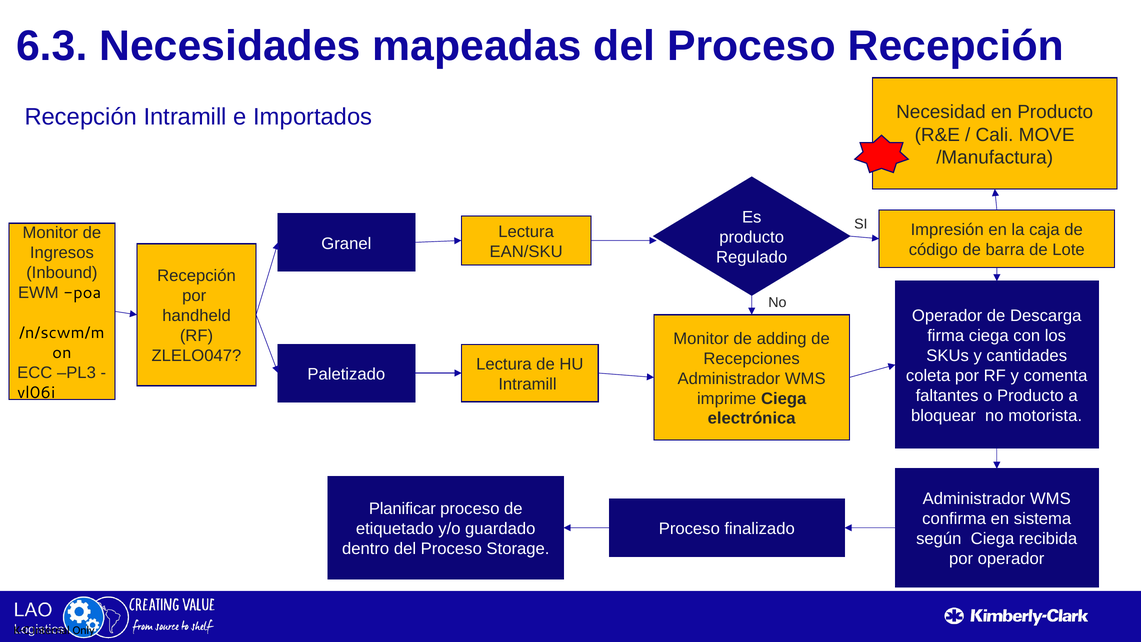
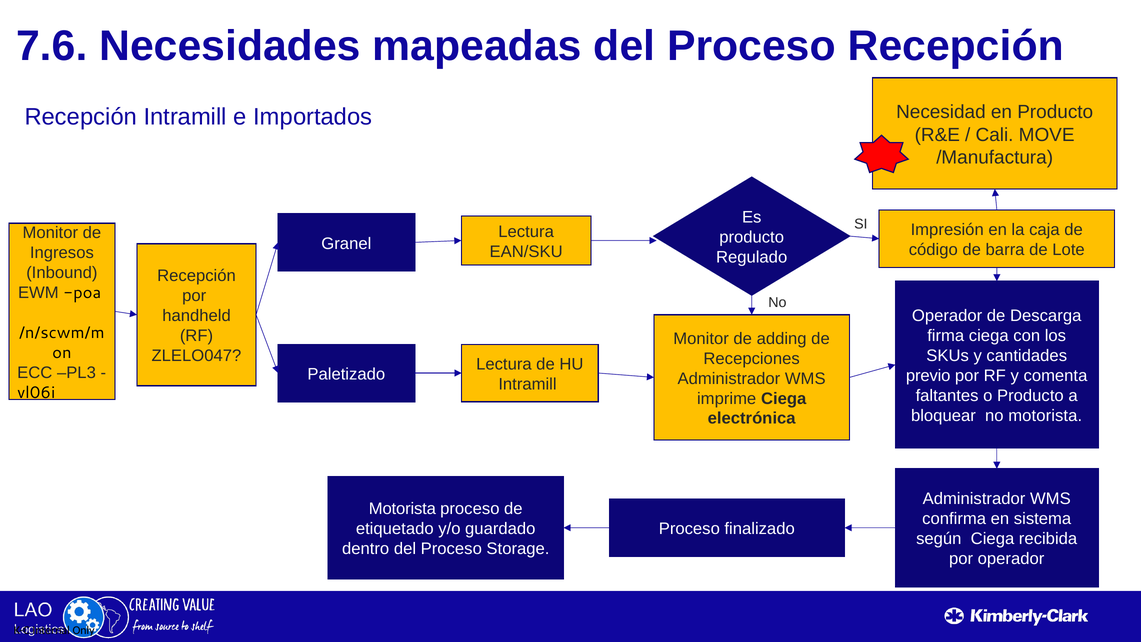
6.3: 6.3 -> 7.6 (52, 46)
coleta: coleta -> previo (928, 376)
Planificar: Planificar -> Motorista (402, 509)
